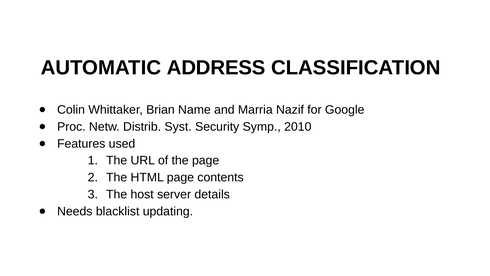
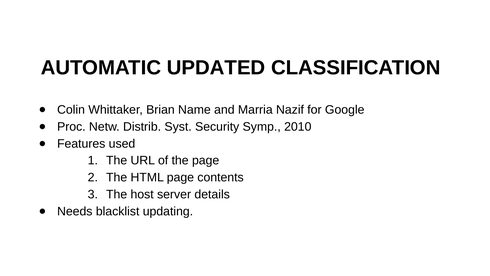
ADDRESS: ADDRESS -> UPDATED (216, 68)
